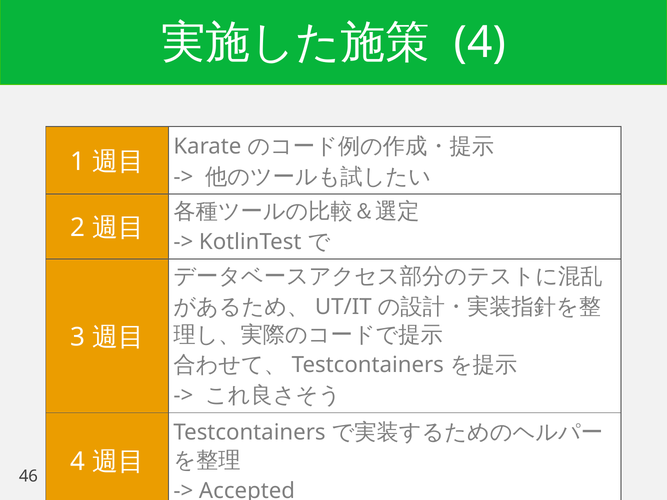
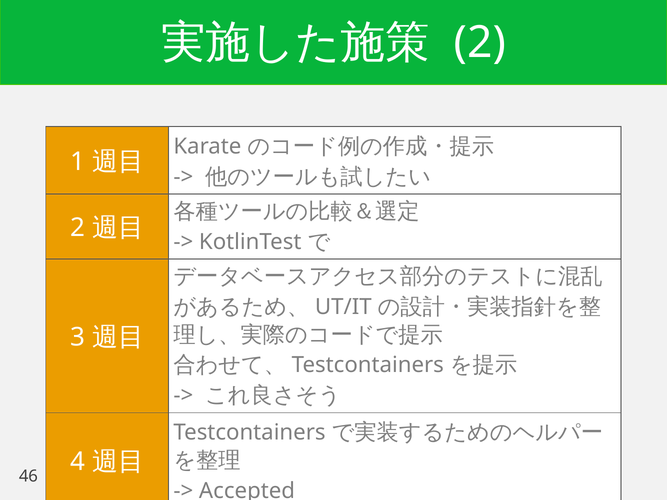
4: 4 -> 2 (480, 43)
